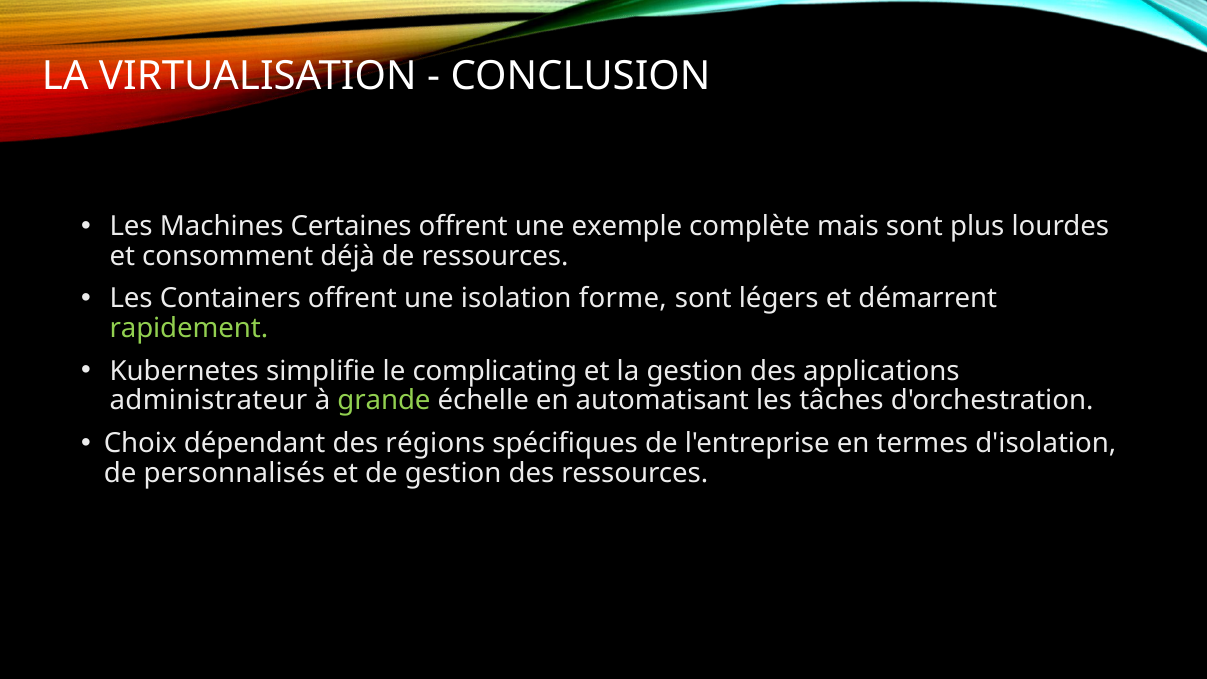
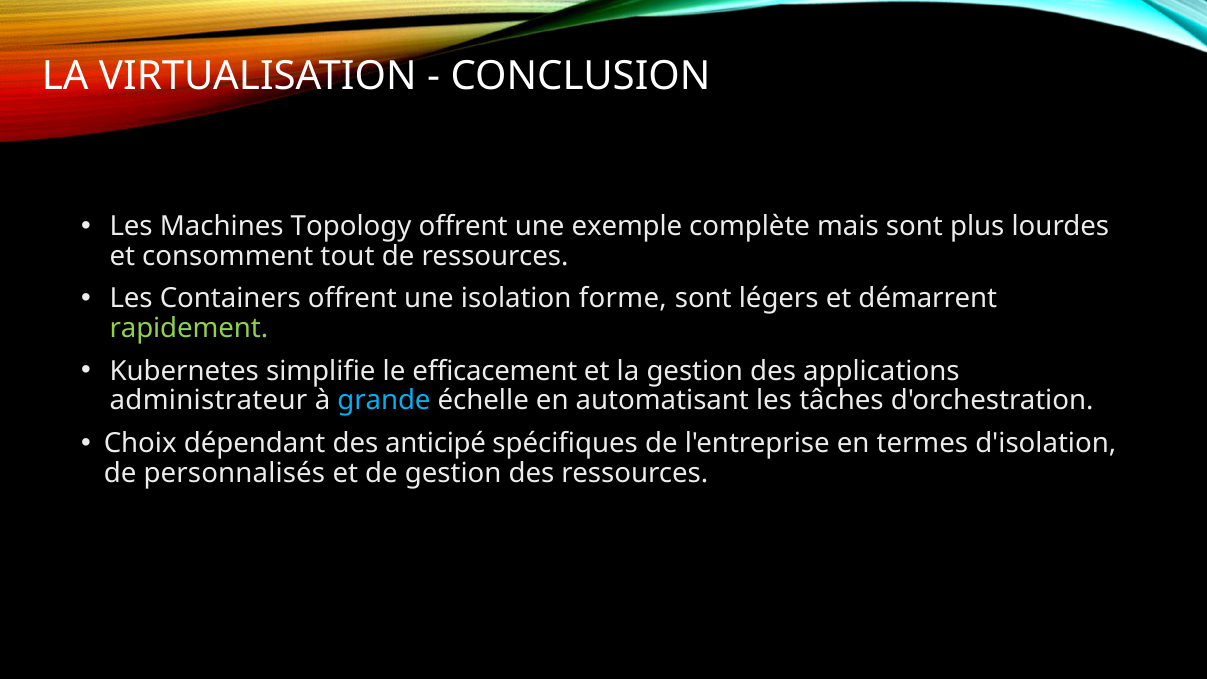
Certaines: Certaines -> Topology (351, 226)
déjà: déjà -> tout (348, 256)
complicating: complicating -> efficacement (495, 371)
grande colour: light green -> light blue (384, 401)
régions: régions -> anticipé (436, 443)
